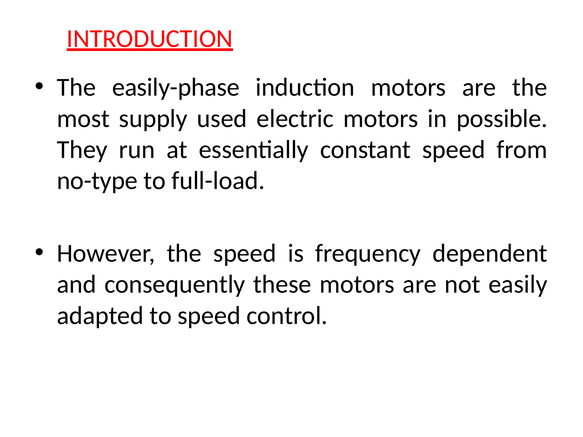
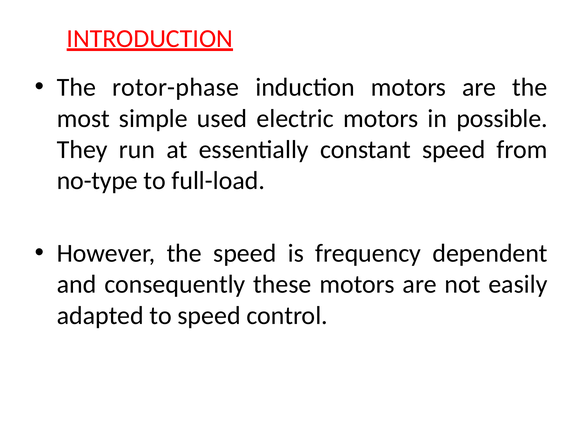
easily-phase: easily-phase -> rotor-phase (176, 87)
supply: supply -> simple (153, 119)
